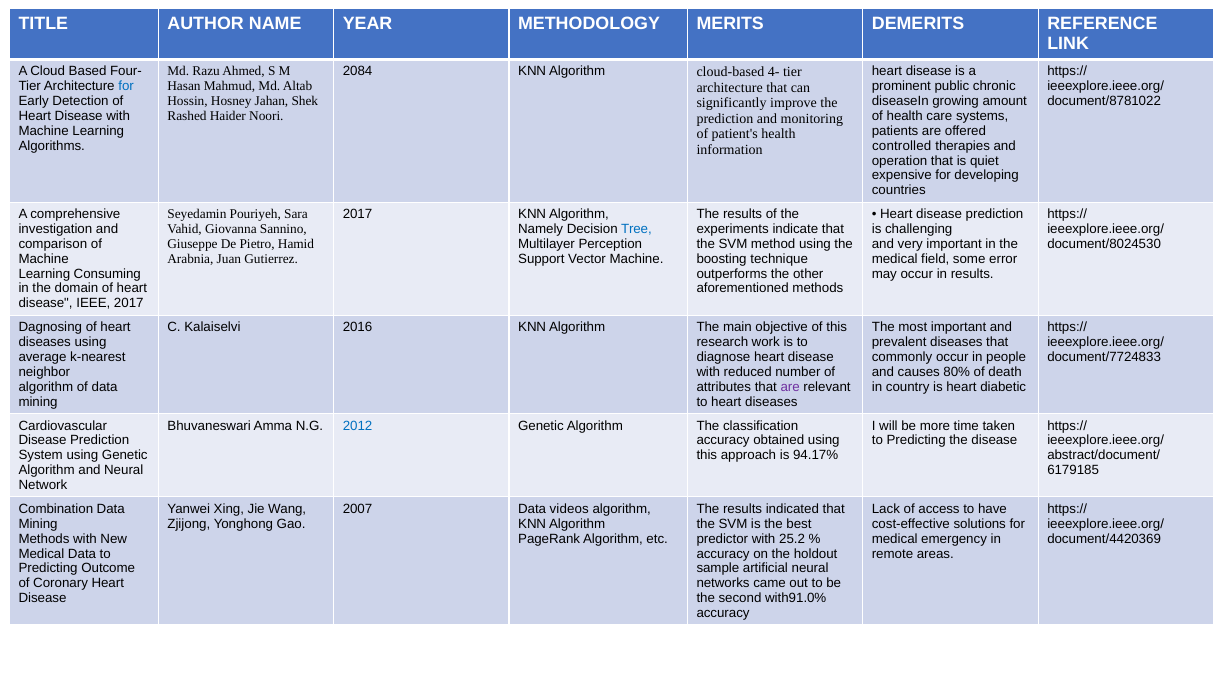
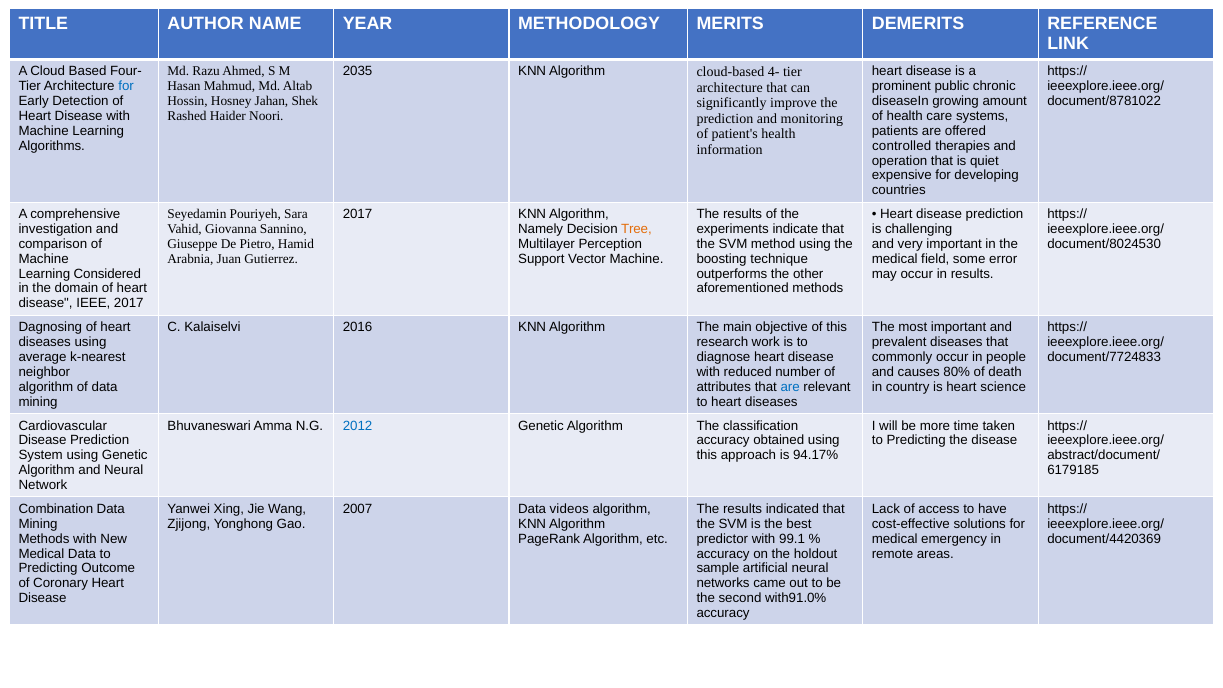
2084: 2084 -> 2035 (358, 72)
Tree colour: blue -> orange (636, 229)
Consuming: Consuming -> Considered (107, 274)
are colour: purple -> blue (790, 387)
diabetic: diabetic -> science (1003, 387)
25.2: 25.2 -> 99.1 (792, 539)
